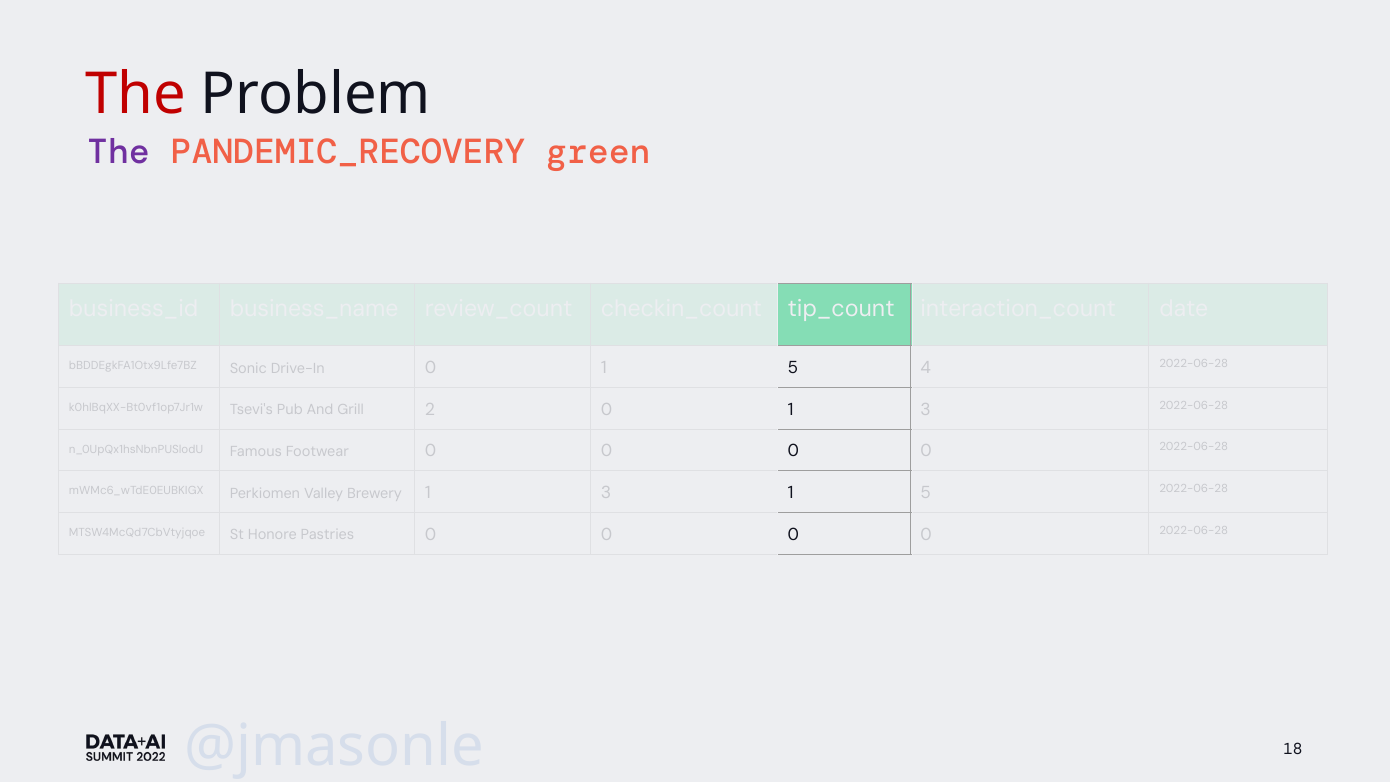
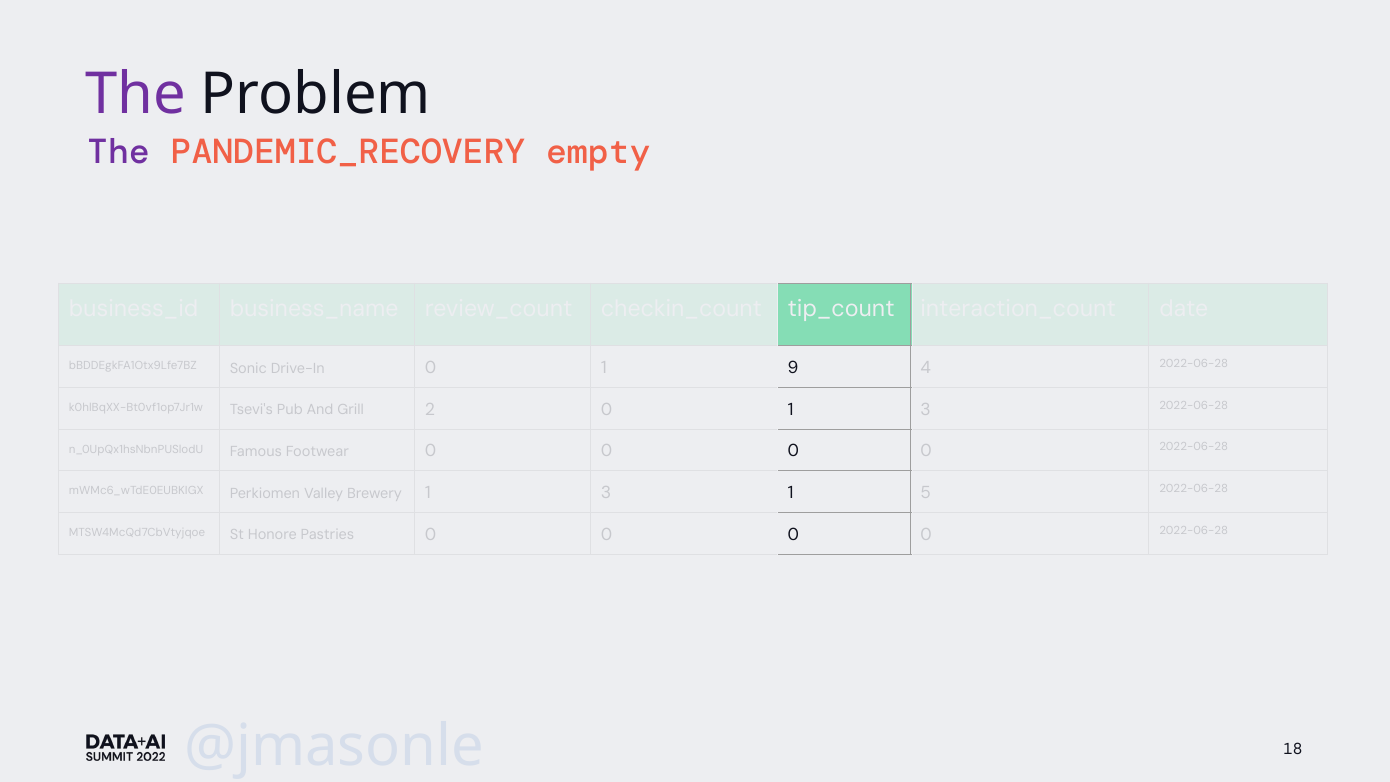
The colour: red -> purple (136, 94)
green: green -> empty (598, 153)
5: 5 -> 9 (793, 368)
